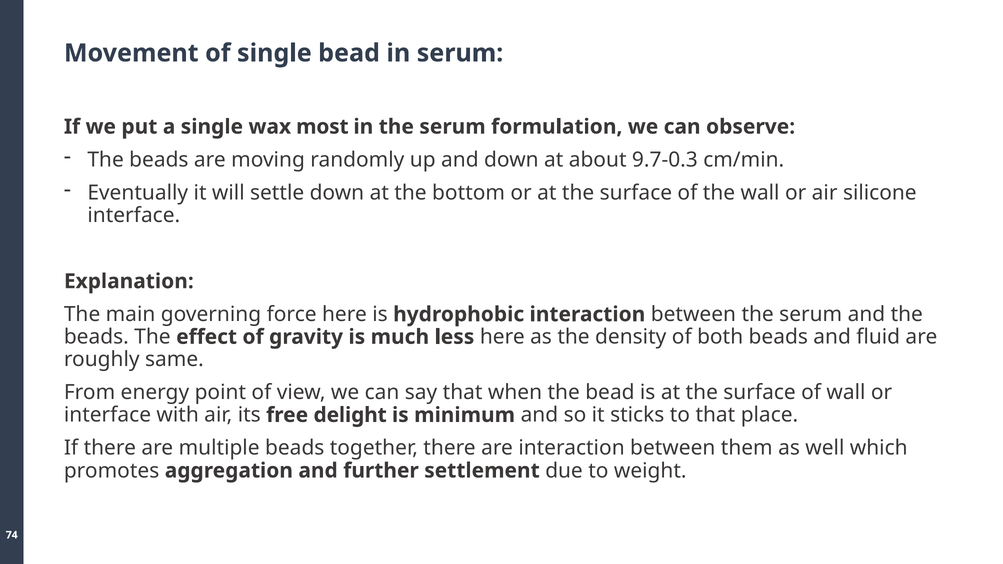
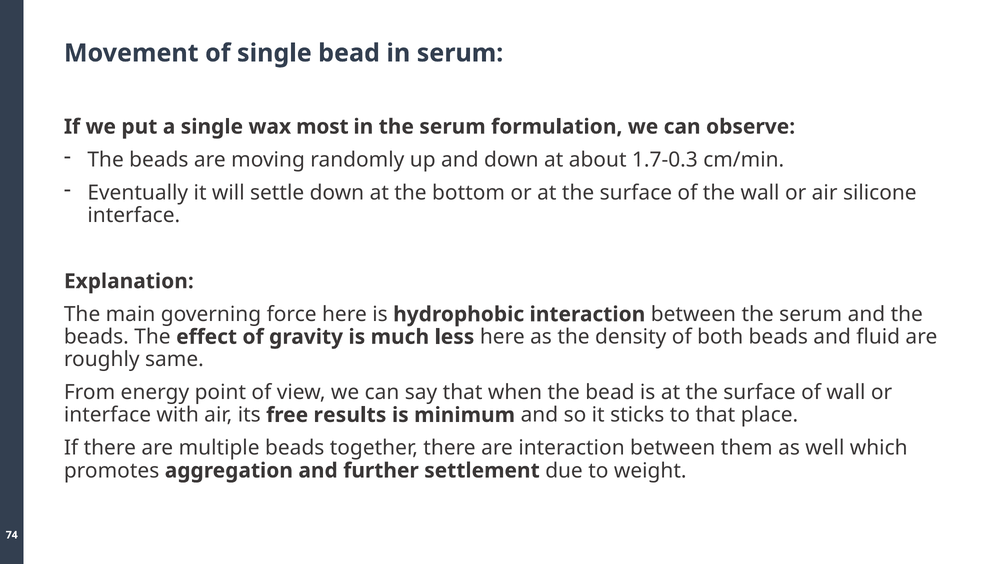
9.7-0.3: 9.7-0.3 -> 1.7-0.3 (665, 160)
delight: delight -> results (350, 415)
